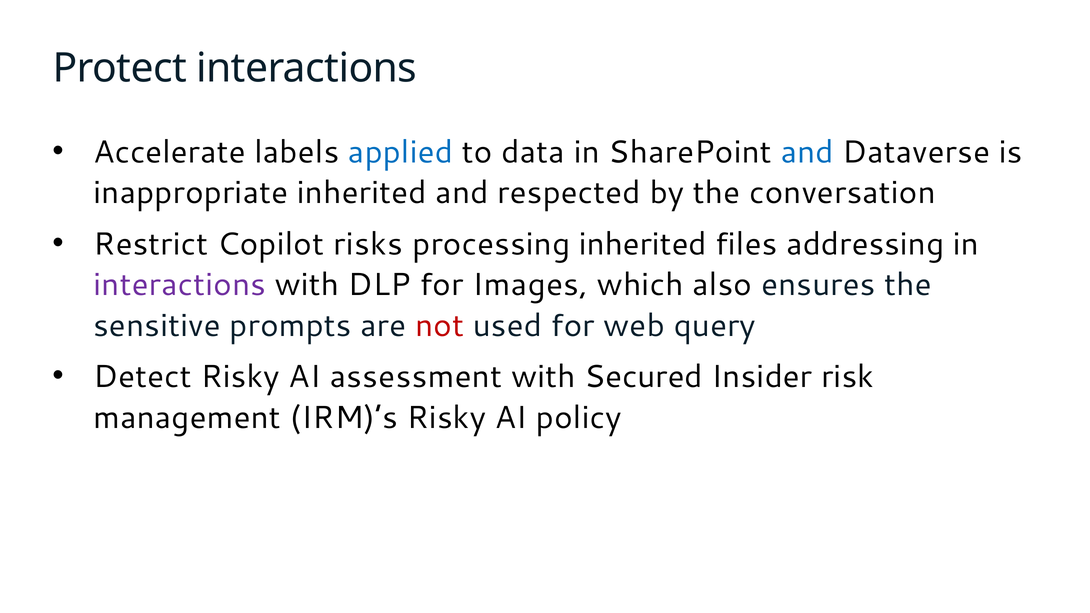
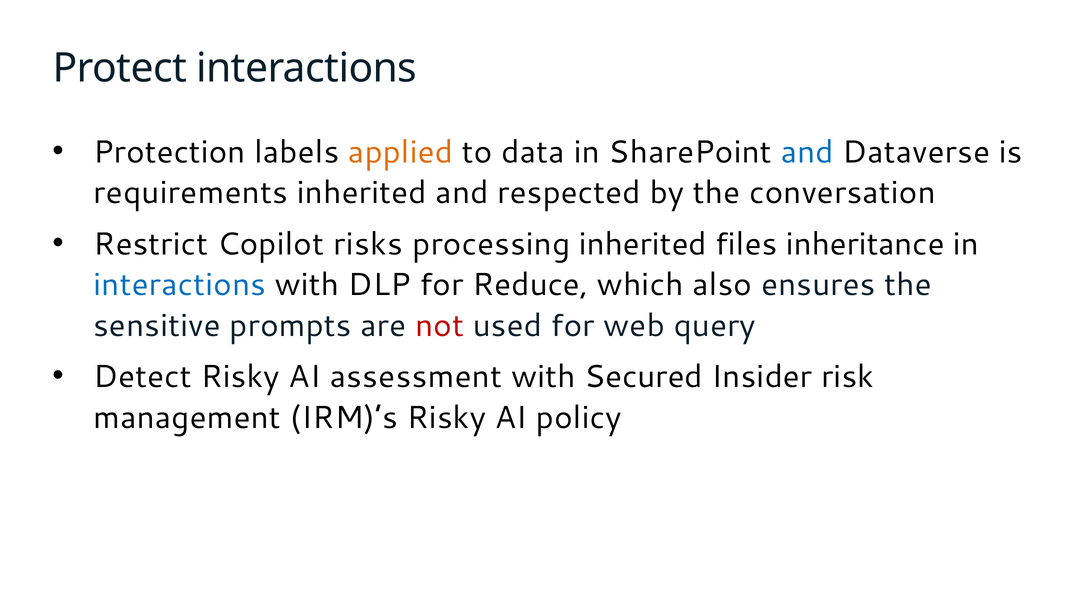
Accelerate: Accelerate -> Protection (169, 152)
applied colour: blue -> orange (401, 152)
inappropriate: inappropriate -> requirements (191, 193)
addressing: addressing -> inheritance (865, 244)
interactions colour: purple -> blue (180, 285)
Images: Images -> Reduce (530, 285)
